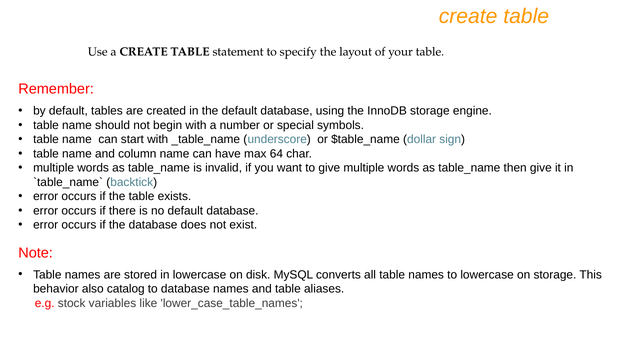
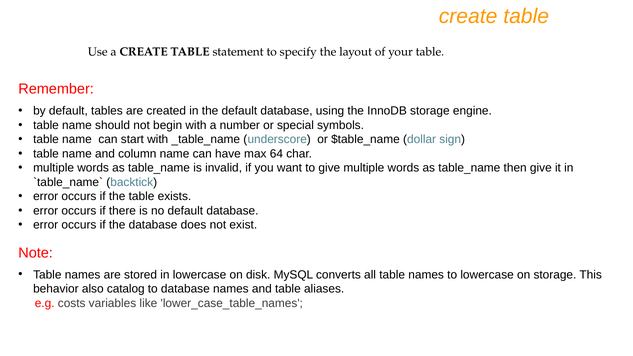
stock: stock -> costs (72, 303)
